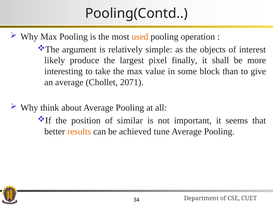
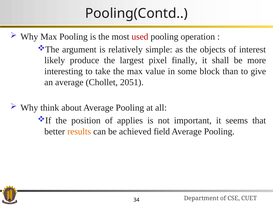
used colour: orange -> red (140, 37)
2071: 2071 -> 2051 (132, 82)
similar: similar -> applies (130, 120)
tune: tune -> field (162, 131)
